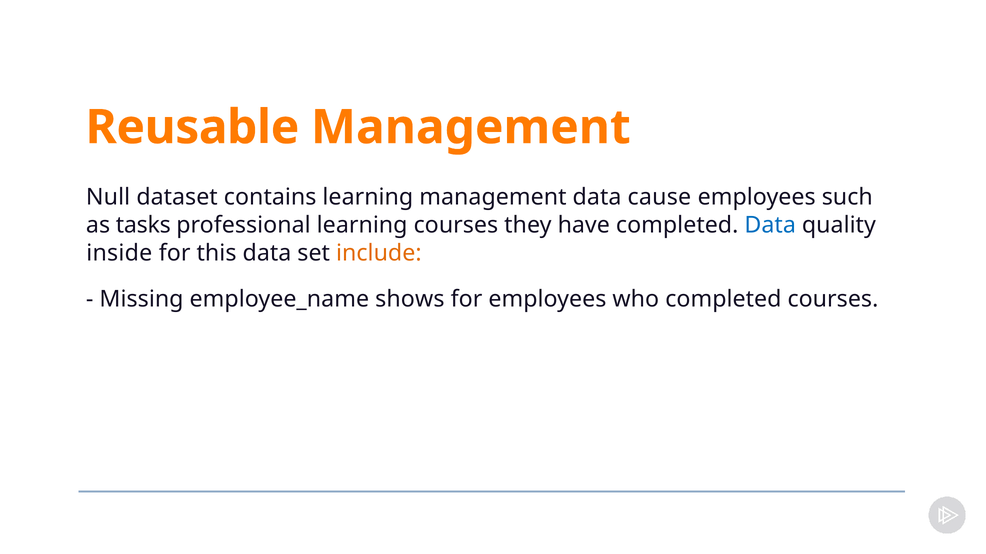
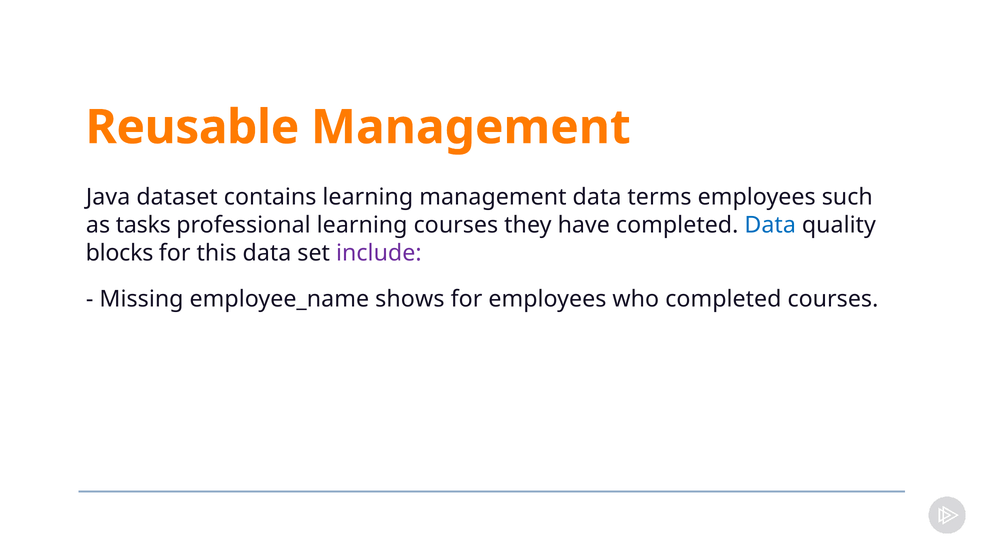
Null: Null -> Java (108, 197)
cause: cause -> terms (659, 197)
inside: inside -> blocks (120, 253)
include colour: orange -> purple (379, 253)
